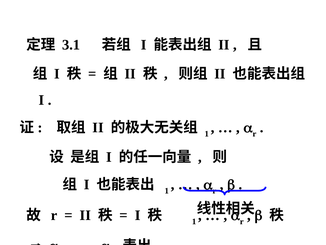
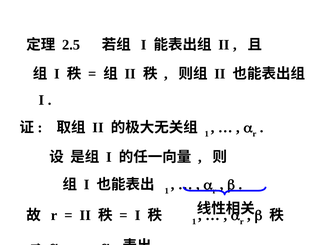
3.1: 3.1 -> 2.5 (71, 45)
